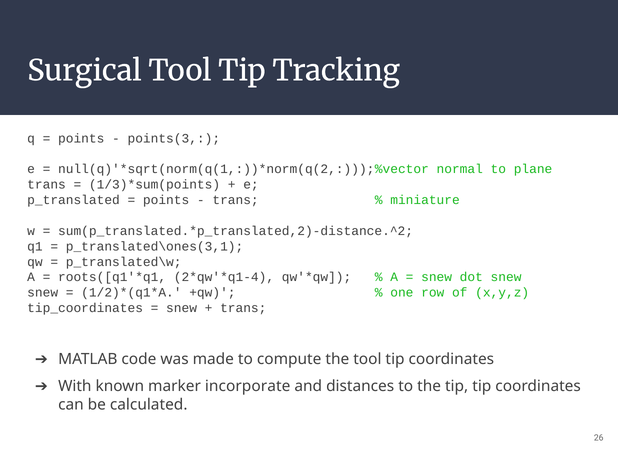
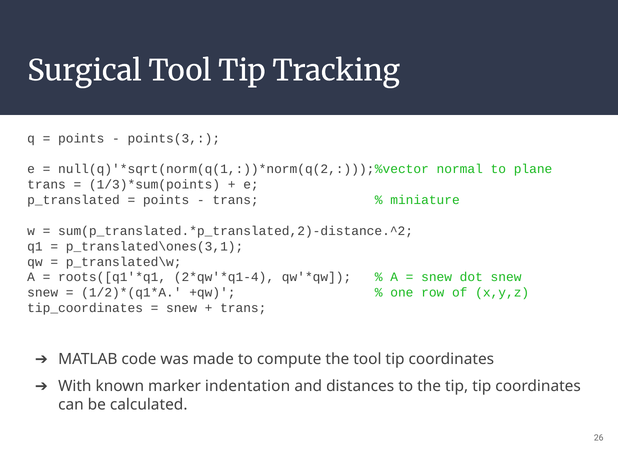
incorporate: incorporate -> indentation (248, 387)
